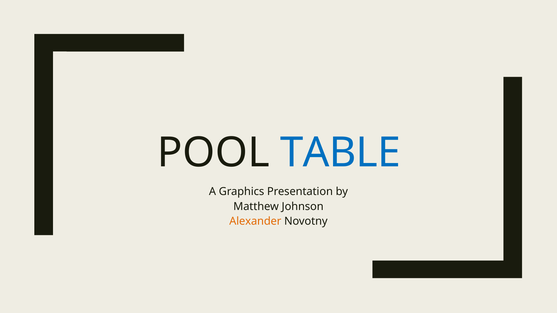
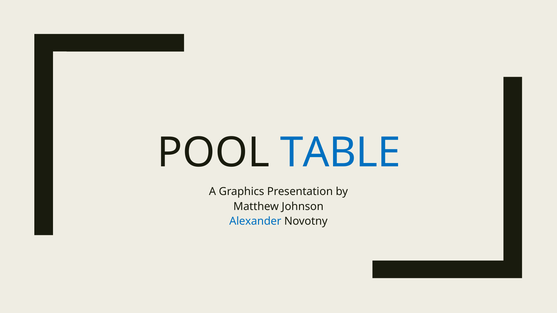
Alexander colour: orange -> blue (255, 221)
